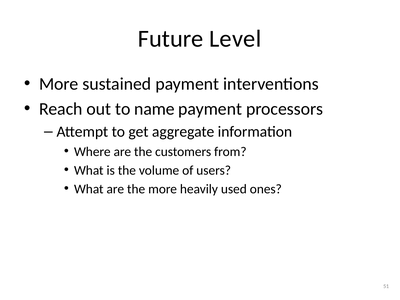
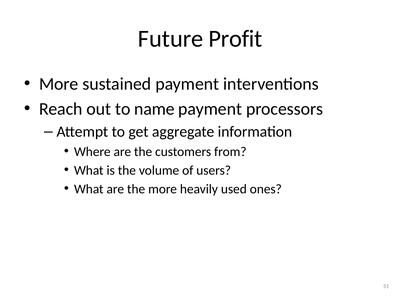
Level: Level -> Profit (235, 39)
